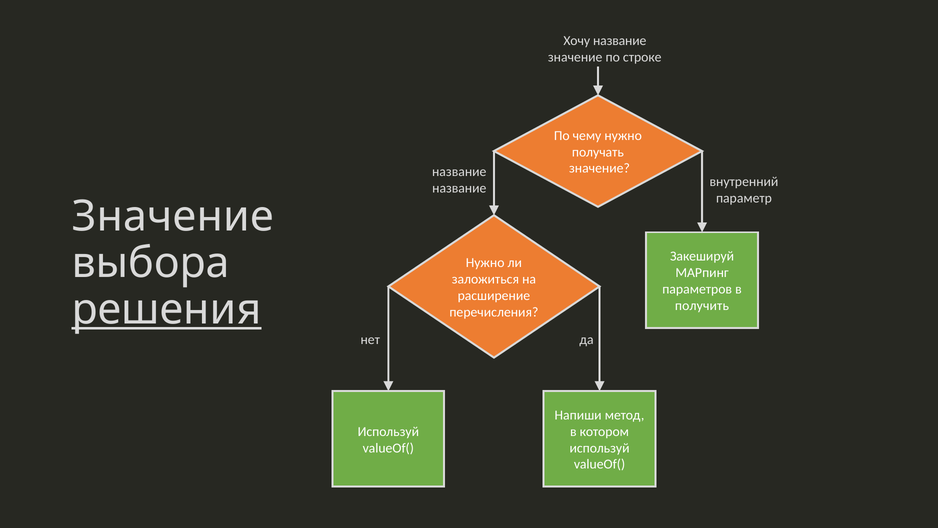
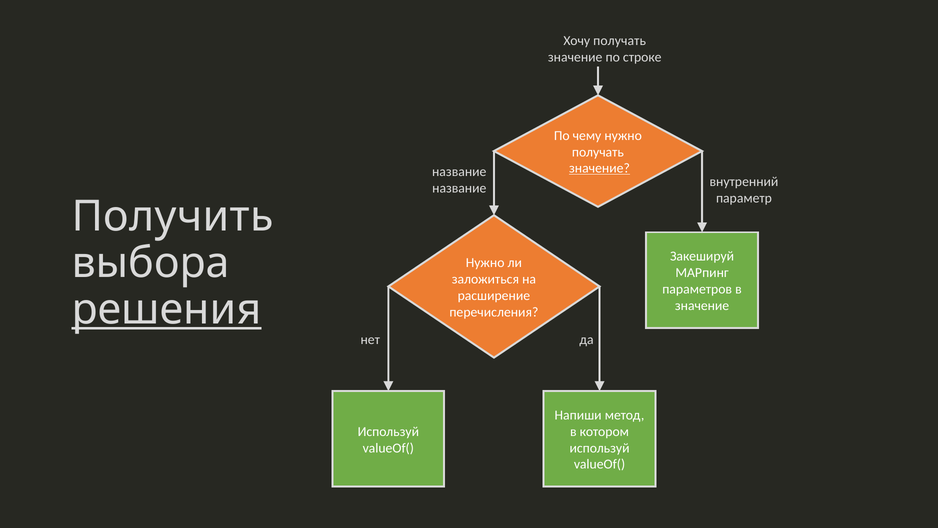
Хочу название: название -> получать (620, 41)
значение underline: none -> present (599, 168)
Значение: Значение -> Получить (173, 216)
получить: получить -> значение (702, 305)
